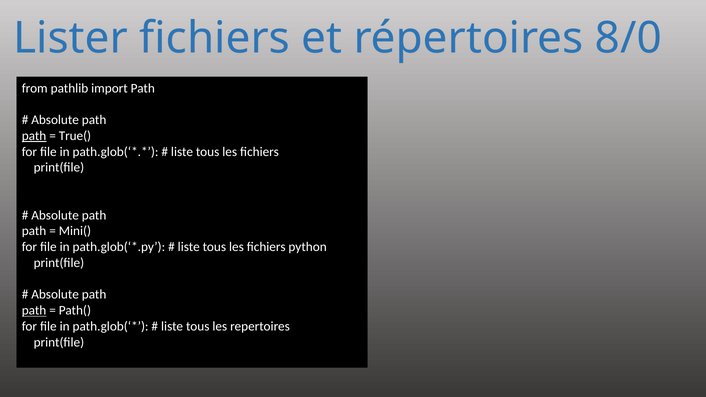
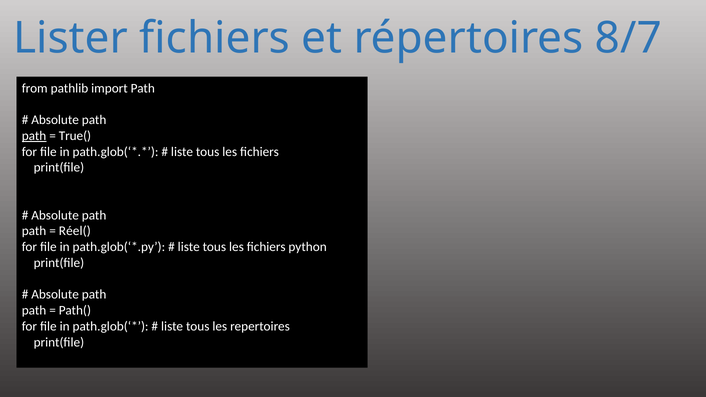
8/0: 8/0 -> 8/7 (628, 38)
Mini(: Mini( -> Réel( (75, 231)
path underline: present -> none (34, 311)
